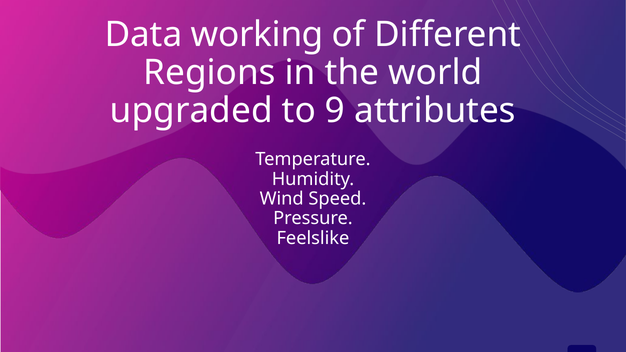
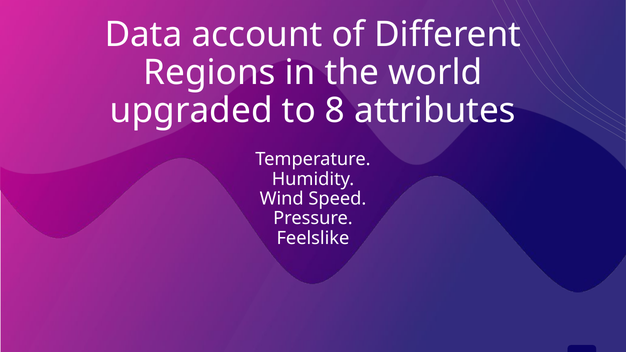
working: working -> account (257, 35)
9: 9 -> 8 (335, 111)
